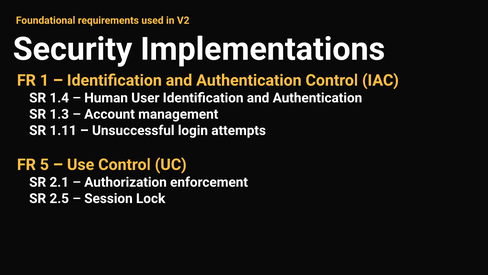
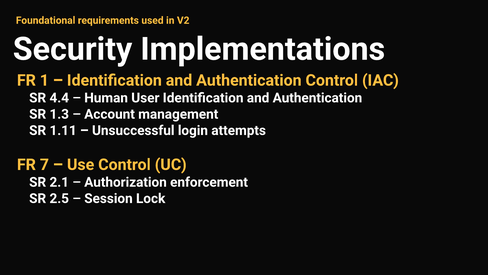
1.4: 1.4 -> 4.4 (59, 98)
5: 5 -> 7 (44, 164)
